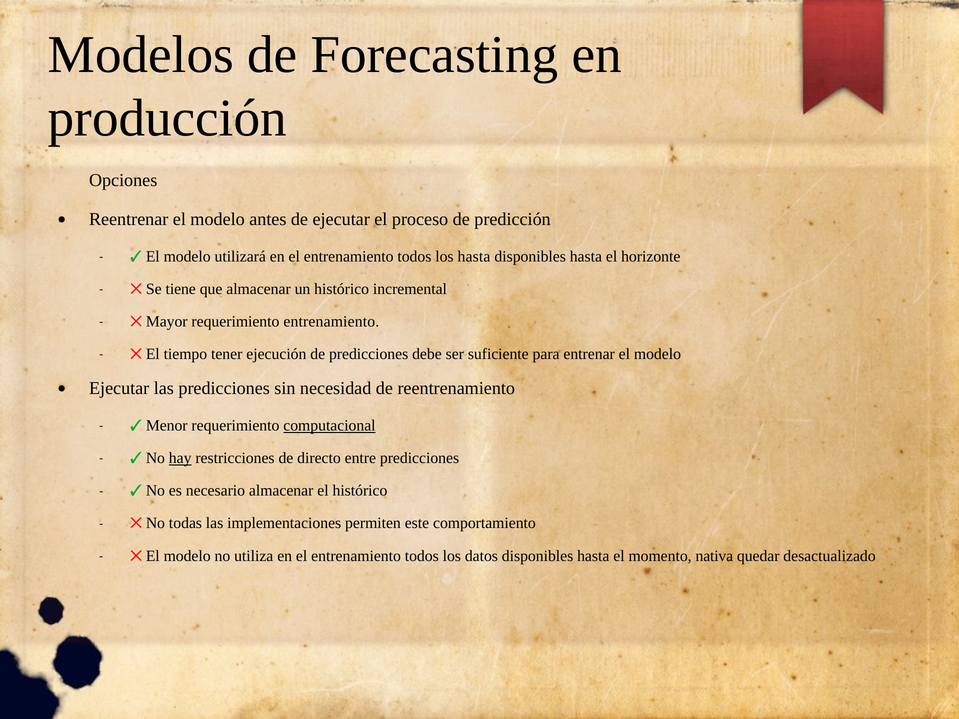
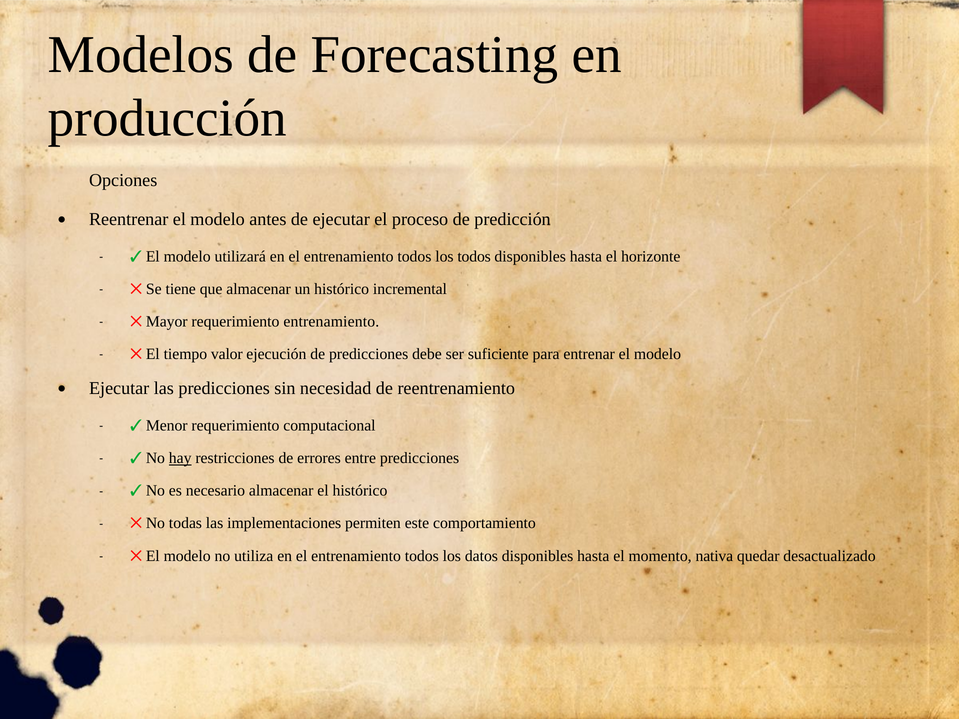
los hasta: hasta -> todos (474, 257)
tener: tener -> valor (227, 354)
computacional underline: present -> none (329, 426)
directo: directo -> errores (319, 458)
